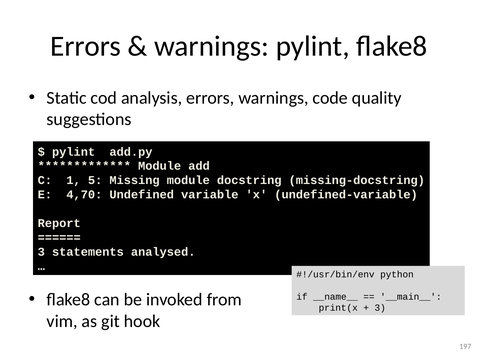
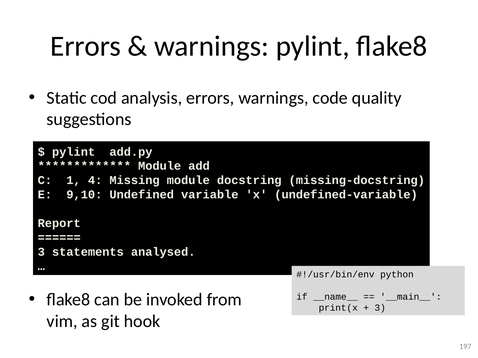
5: 5 -> 4 (95, 181)
4,70: 4,70 -> 9,10 (84, 195)
